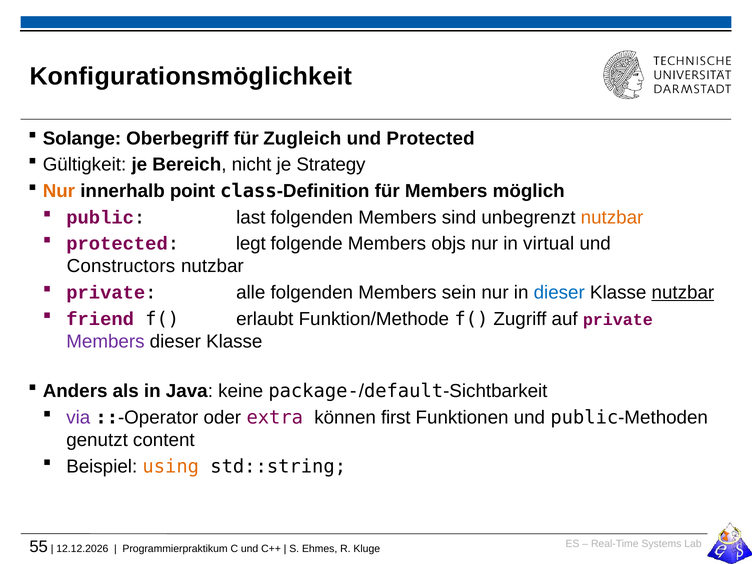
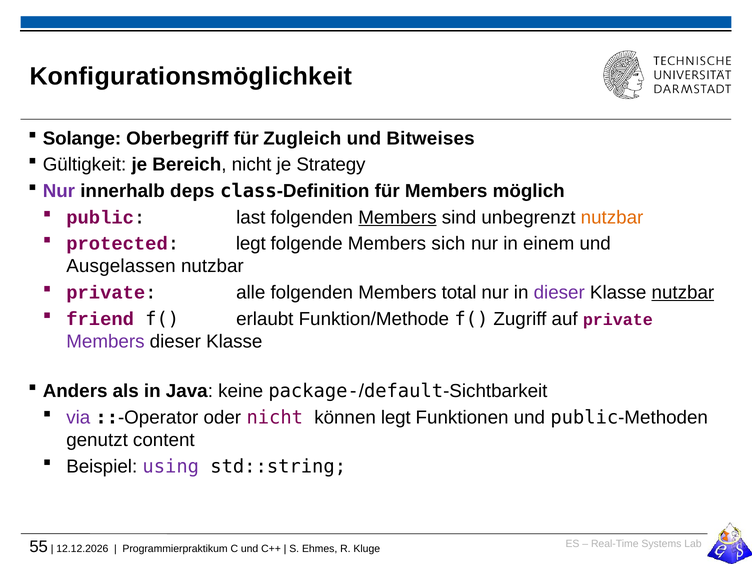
und Protected: Protected -> Bitweises (431, 138)
Nur colour: orange -> purple (59, 191)
point: point -> deps (192, 191)
Members underline: none -> present (397, 217)
objs: objs -> sich (448, 244)
virtual: virtual -> einem (549, 244)
Constructors: Constructors -> Ausgelassen (121, 266)
sein: sein -> total (459, 293)
dieser colour: blue -> purple (559, 293)
oder extra: extra -> nicht (275, 417)
können first: first -> legt (396, 417)
using colour: orange -> purple (171, 466)
